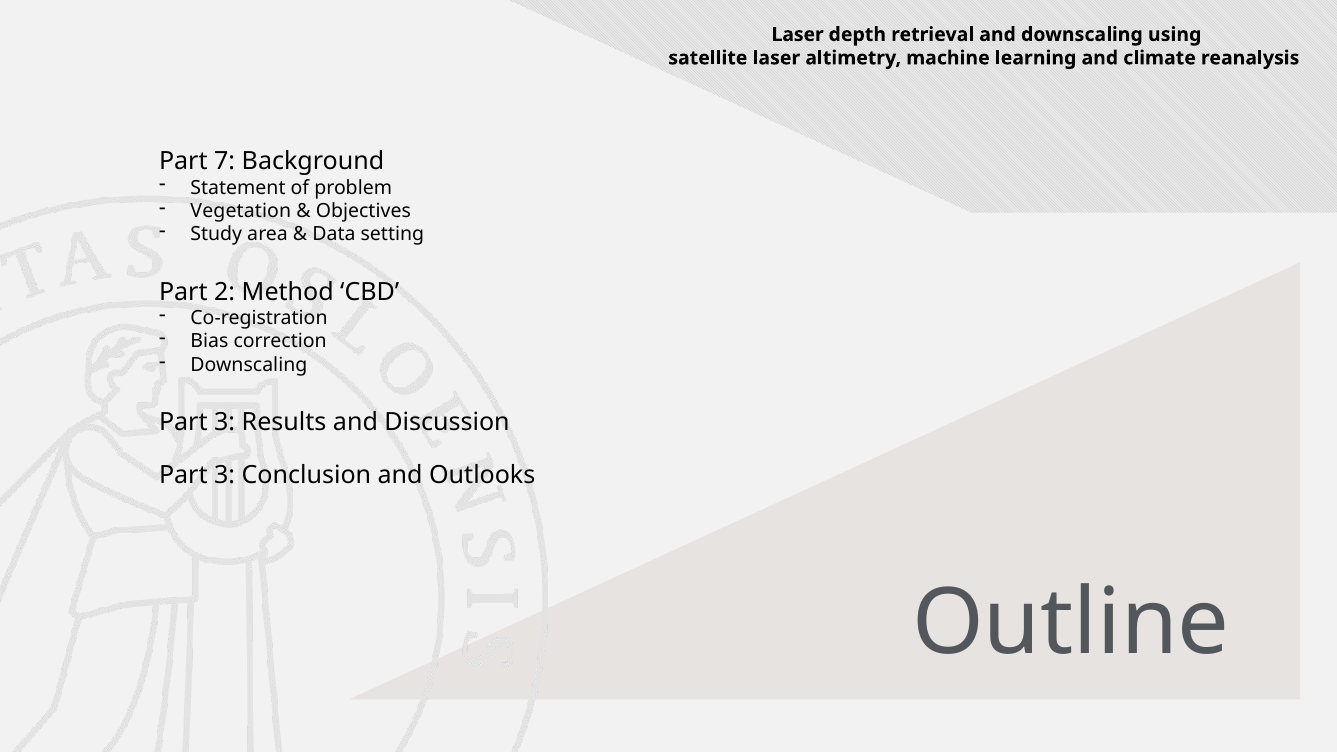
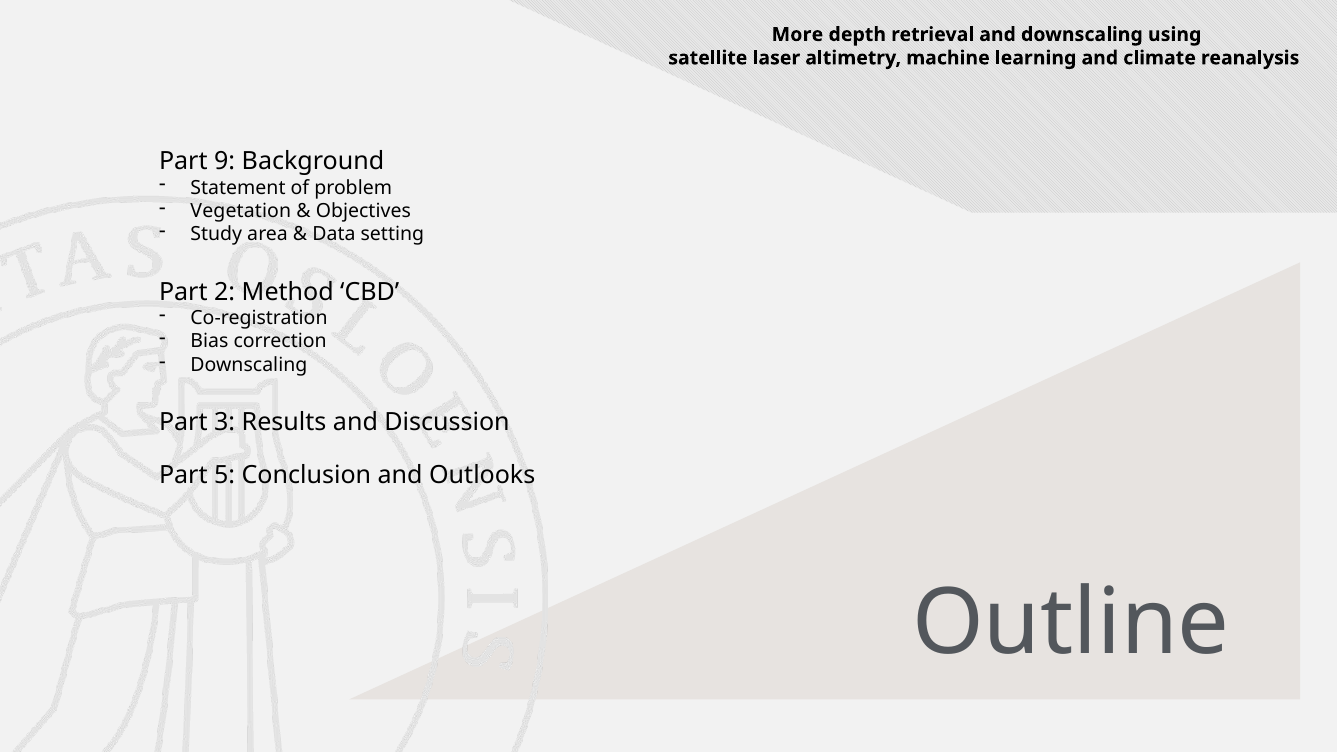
Laser: Laser -> More (797, 35)
7: 7 -> 9 (225, 161)
3: 3 -> 5 (225, 476)
